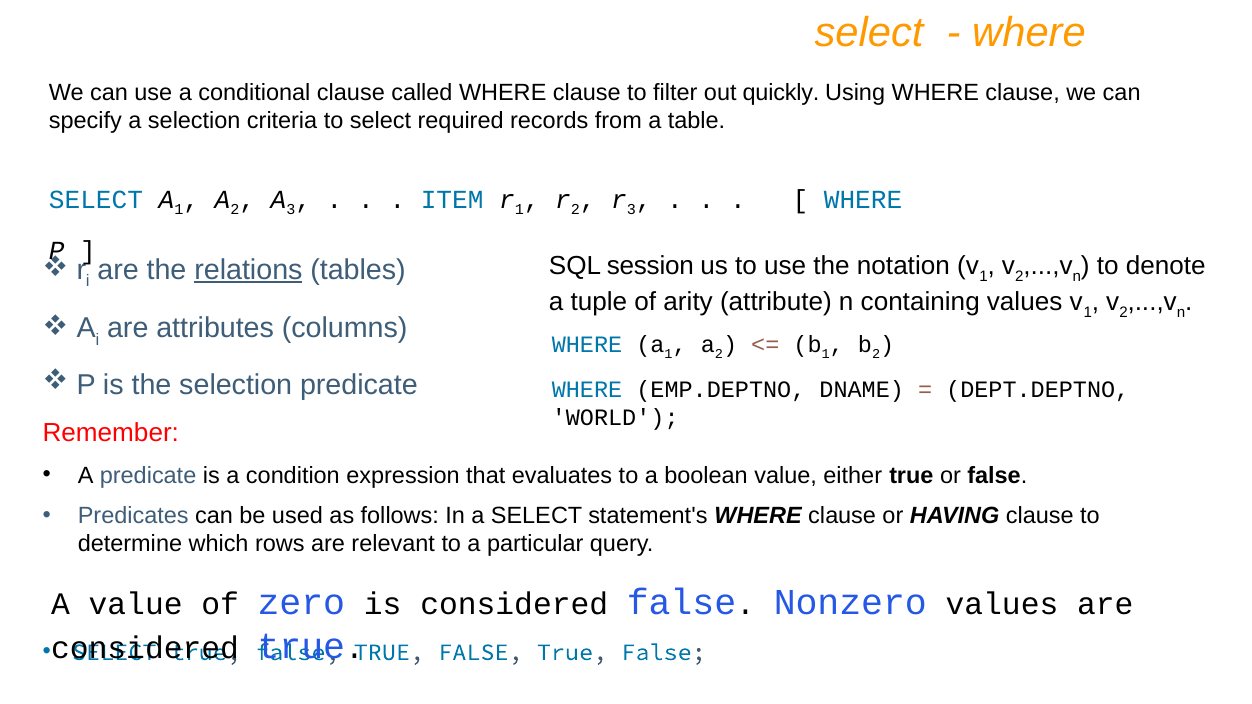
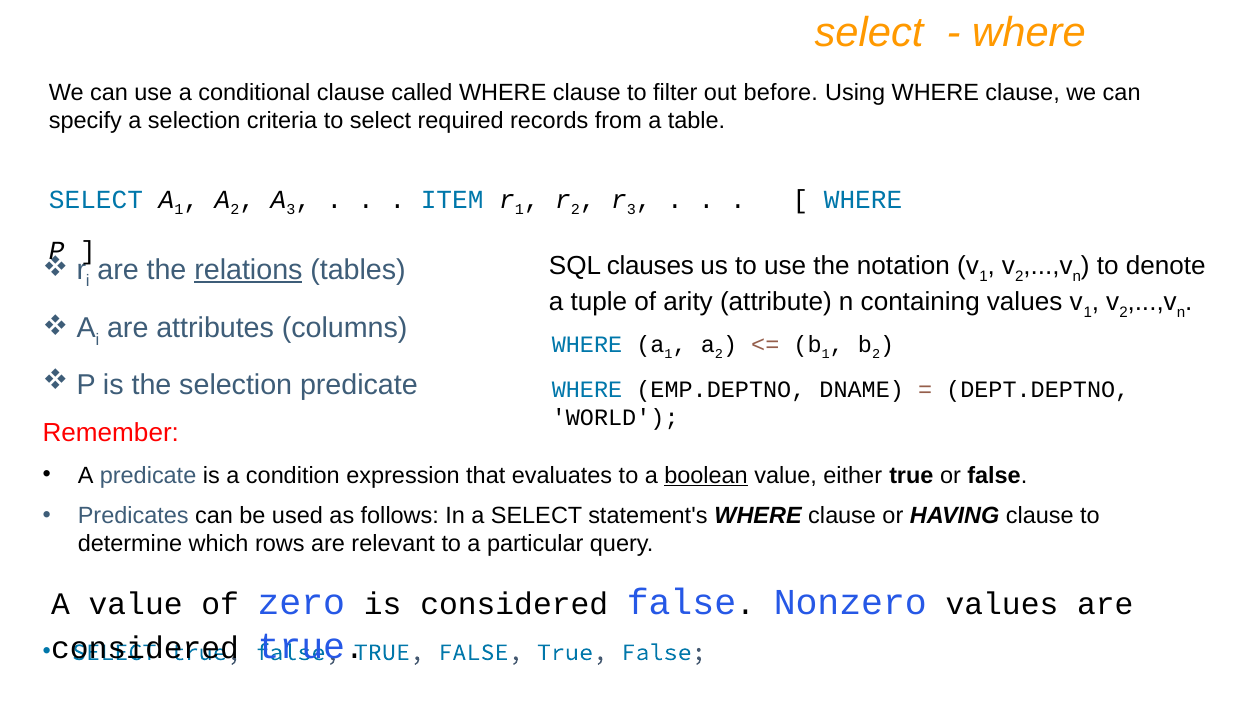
quickly: quickly -> before (781, 93)
session: session -> clauses (650, 266)
boolean underline: none -> present (706, 475)
